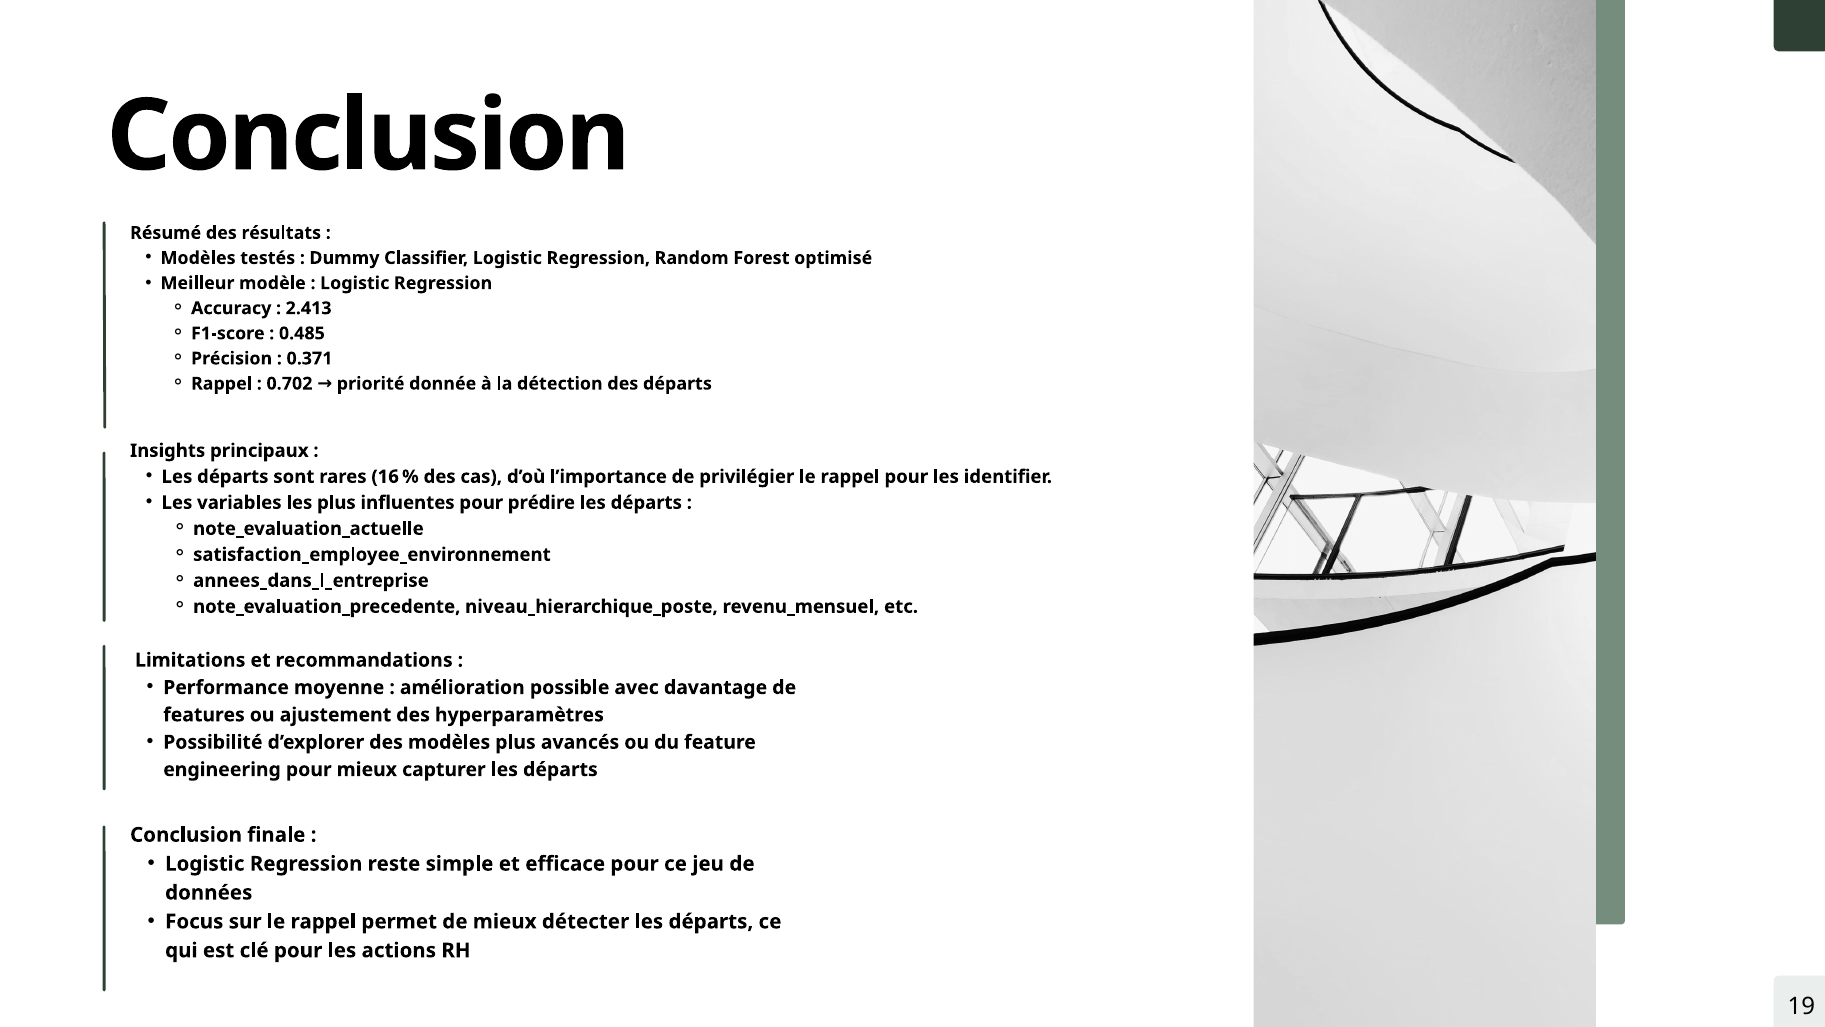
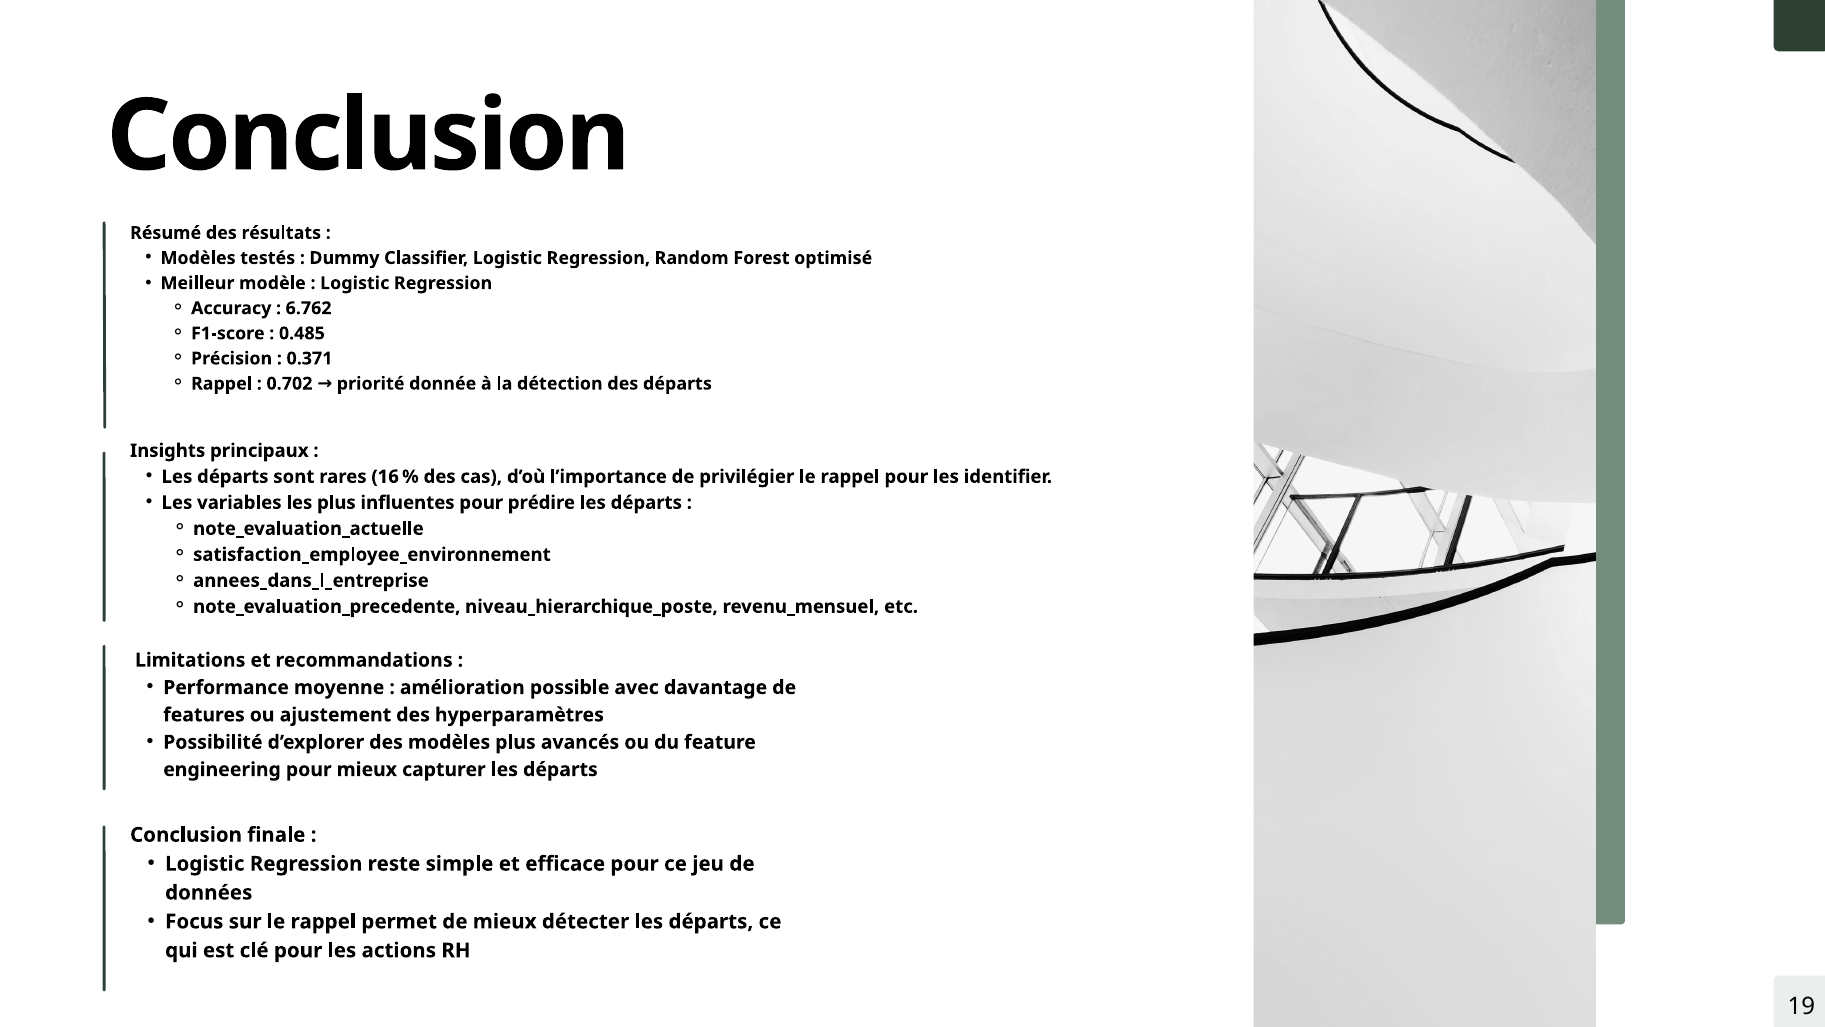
2.413: 2.413 -> 6.762 (309, 308)
